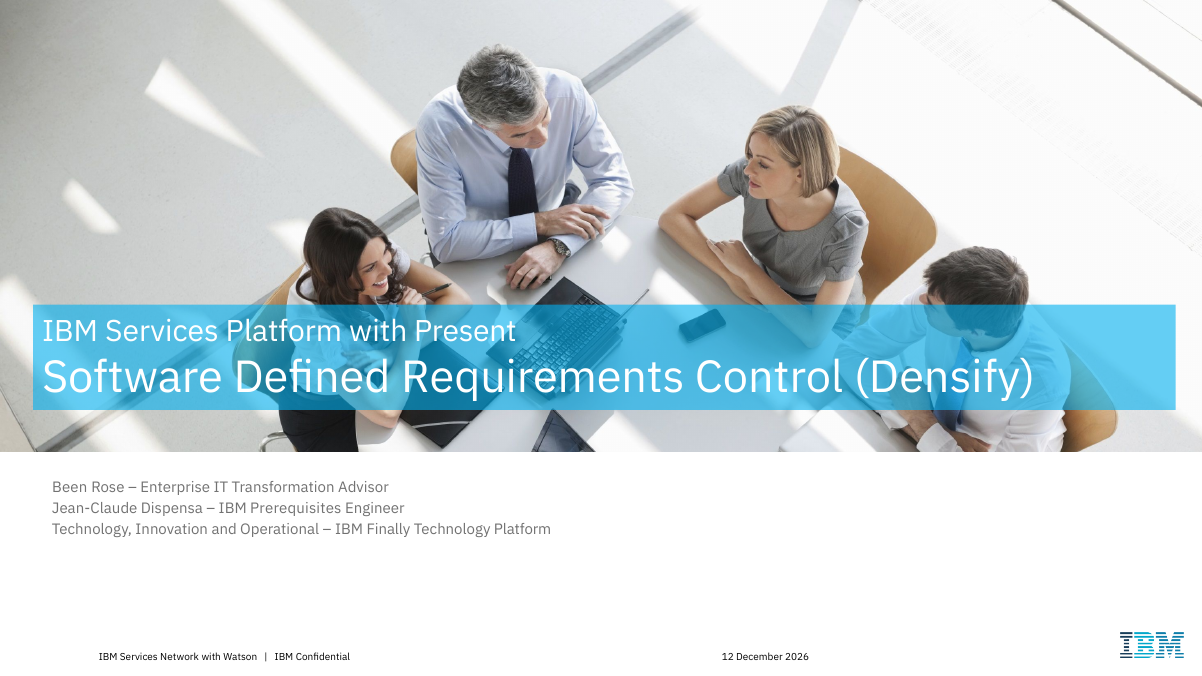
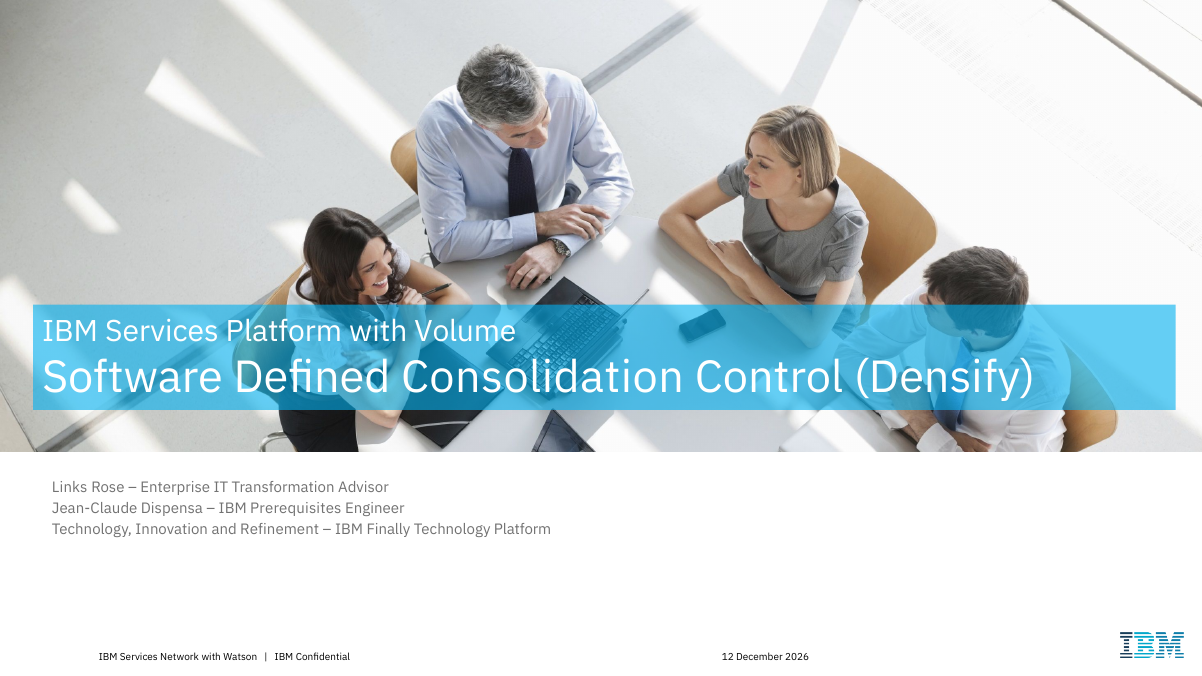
Present: Present -> Volume (465, 332)
Requirements: Requirements -> Consolidation (542, 378)
Been: Been -> Links (70, 487)
Operational: Operational -> Refinement (280, 530)
